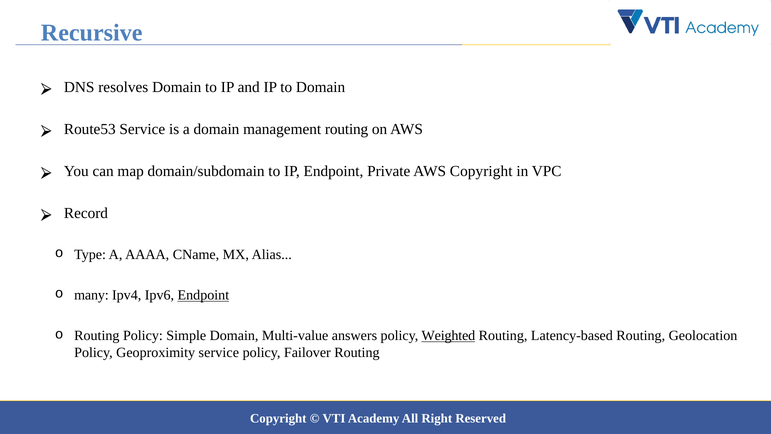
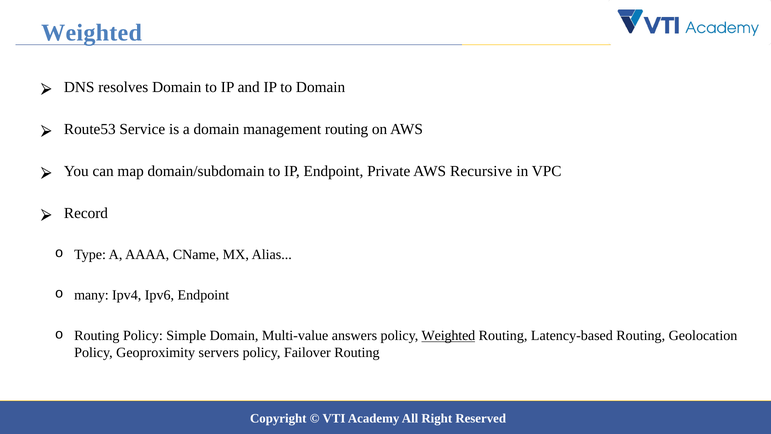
Recursive: Recursive -> Weighted (92, 33)
AWS Copyright: Copyright -> Recursive (481, 171)
Endpoint underline: present -> none (203, 295)
Geoproximity service: service -> servers (219, 352)
